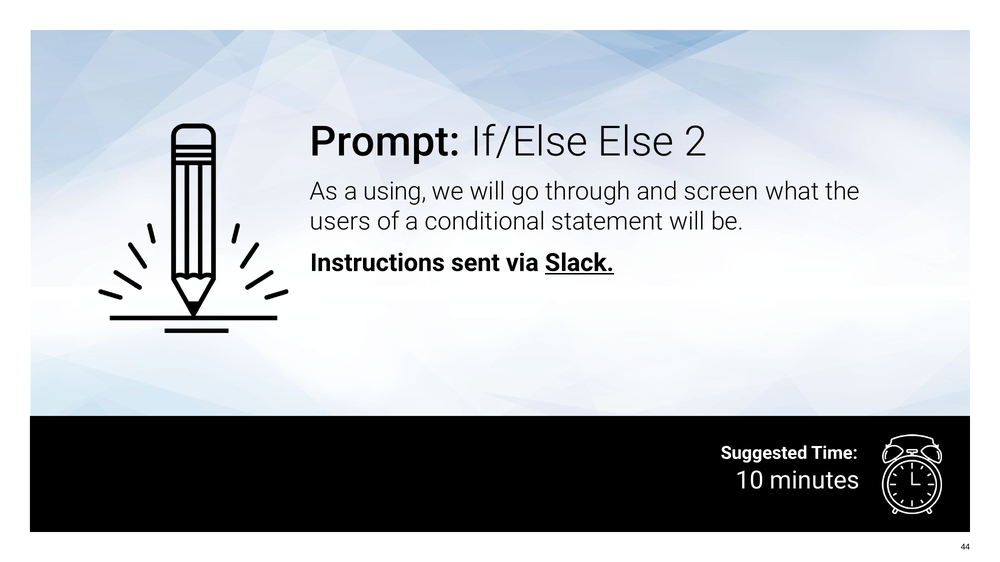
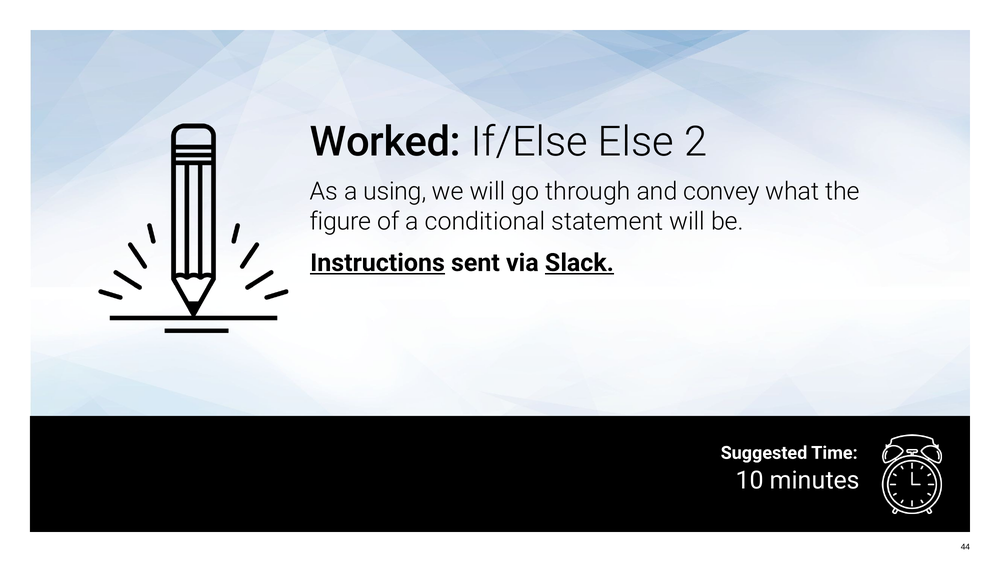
Prompt: Prompt -> Worked (385, 142)
screen: screen -> convey (722, 192)
users: users -> figure (341, 222)
Instructions underline: none -> present (377, 263)
